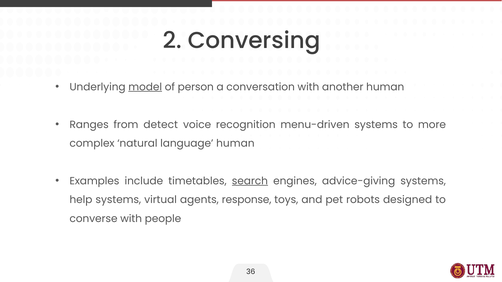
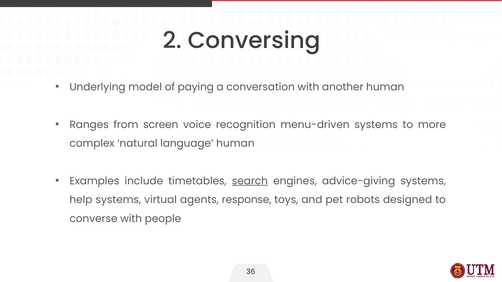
model underline: present -> none (145, 87)
person: person -> paying (196, 87)
detect: detect -> screen (161, 125)
